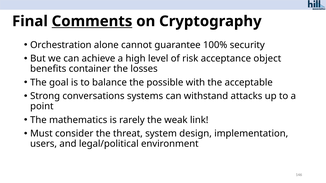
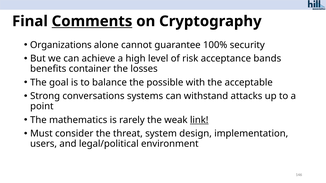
Orchestration: Orchestration -> Organizations (61, 45)
object: object -> bands (267, 59)
link underline: none -> present (199, 120)
